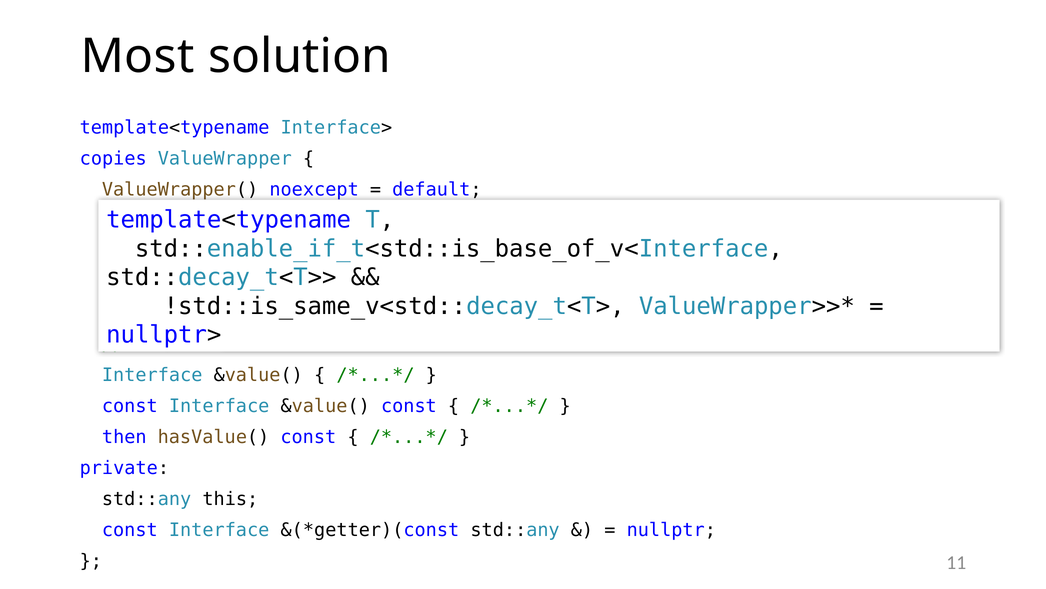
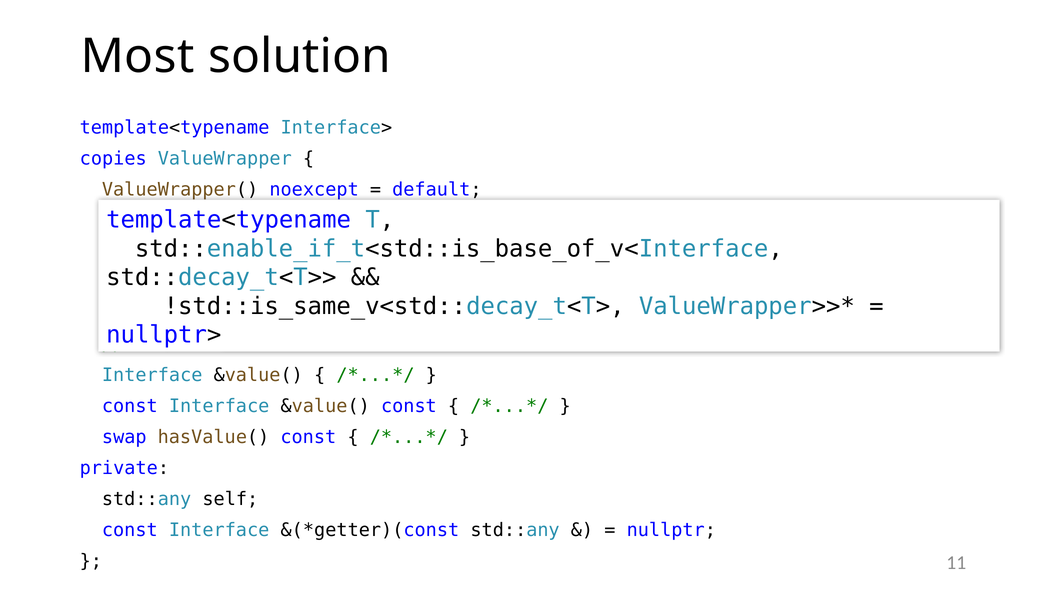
then: then -> swap (124, 437)
this: this -> self (230, 499)
